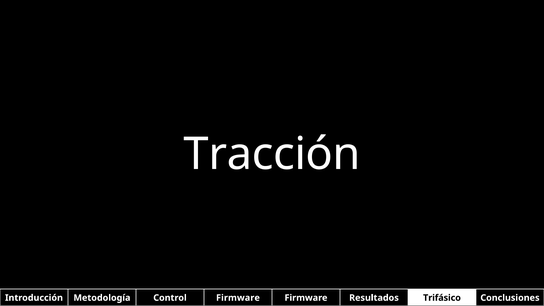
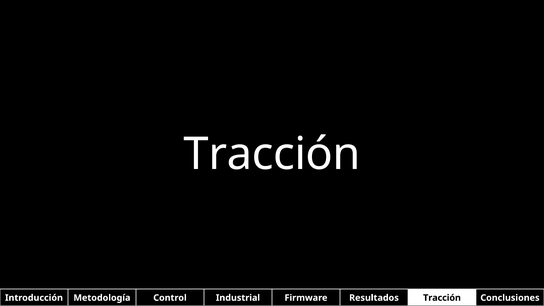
Control Firmware: Firmware -> Industrial (238, 298)
Resultados Trifásico: Trifásico -> Tracción (442, 298)
